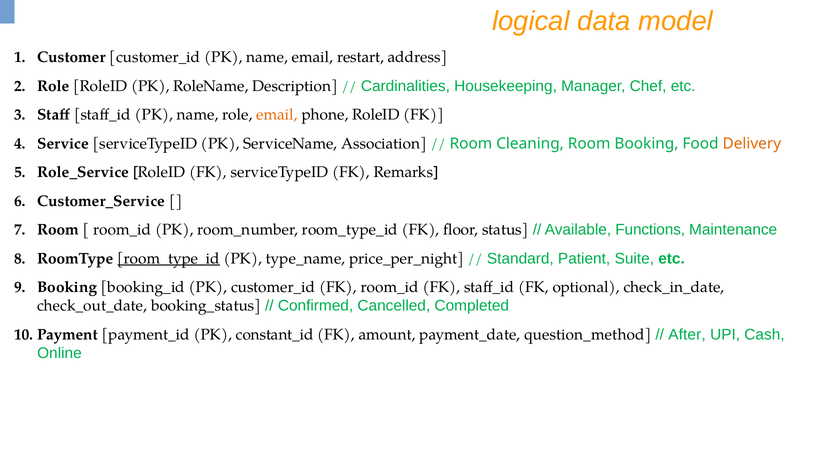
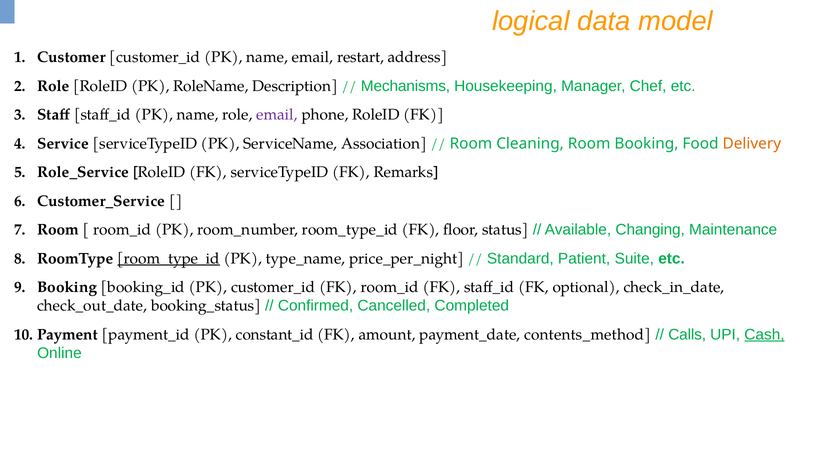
Cardinalities: Cardinalities -> Mechanisms (405, 86)
email colour: orange -> purple (277, 115)
Functions: Functions -> Changing (650, 230)
question_method: question_method -> contents_method (588, 335)
After: After -> Calls (687, 335)
Cash underline: none -> present (764, 335)
